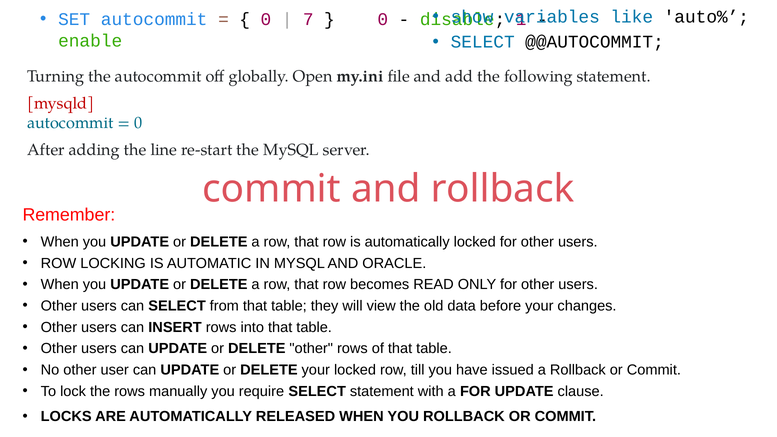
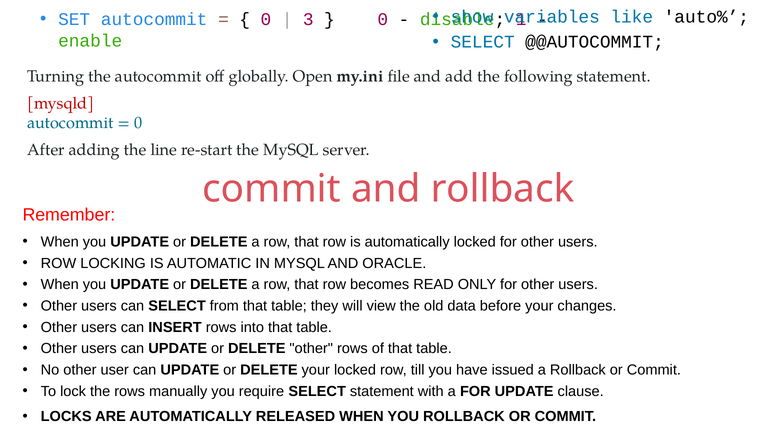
7: 7 -> 3 (308, 20)
